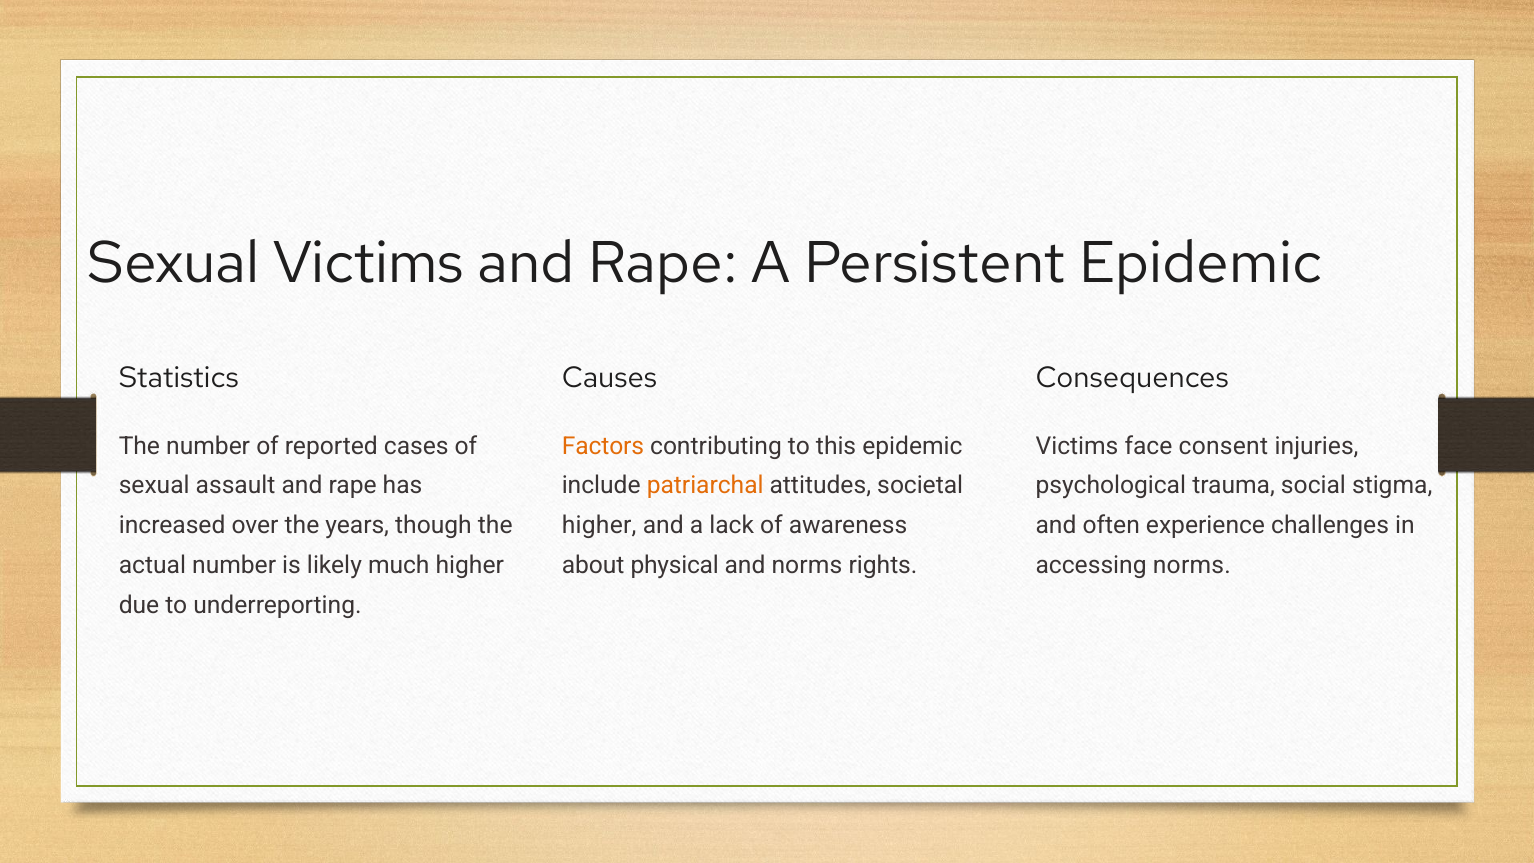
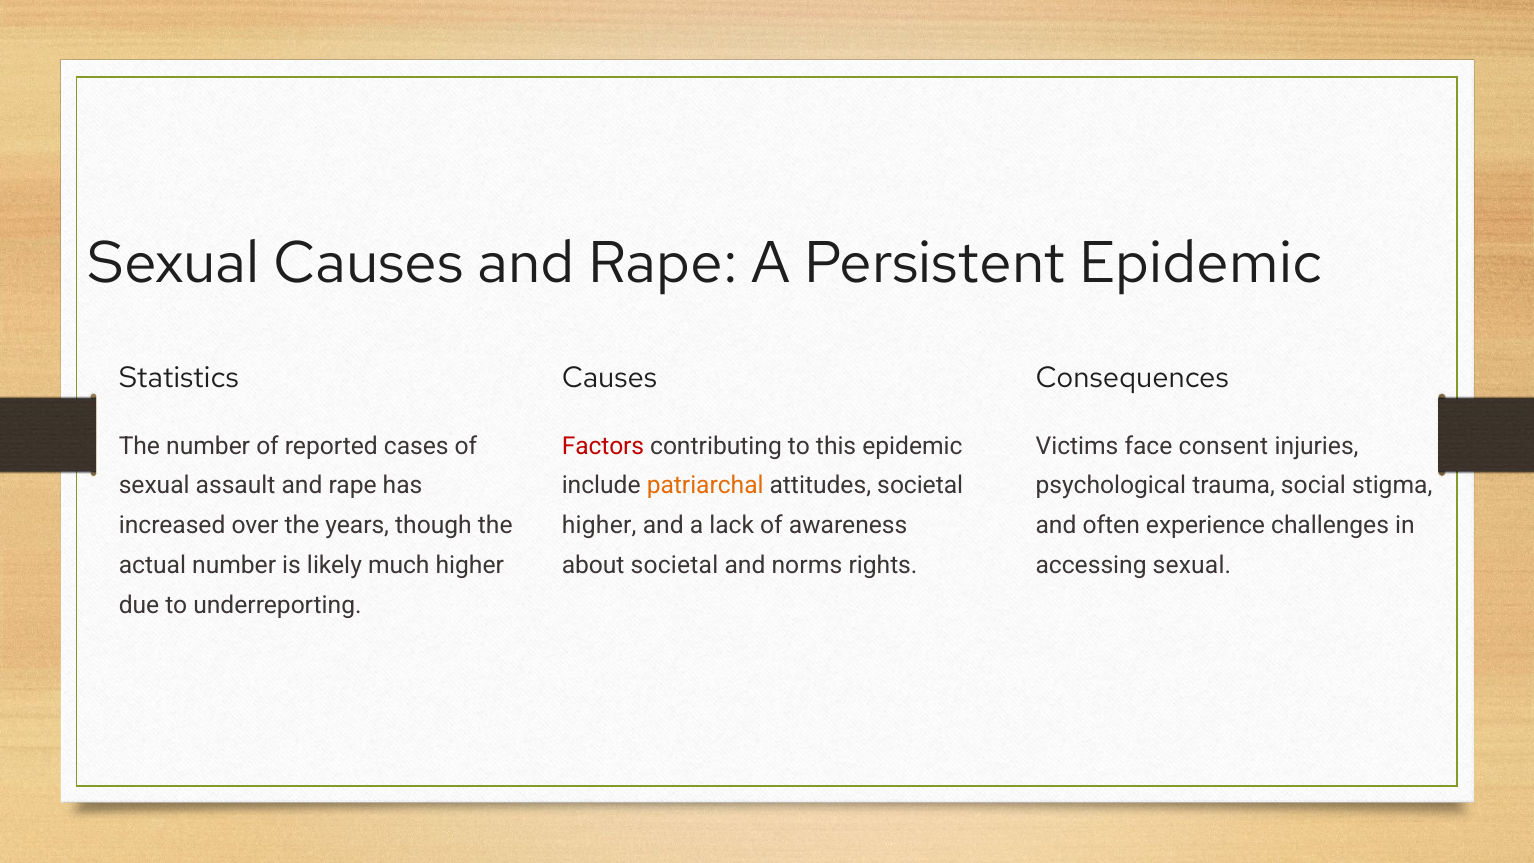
Sexual Victims: Victims -> Causes (369, 263)
Factors colour: orange -> red (603, 446)
about physical: physical -> societal (674, 566)
accessing norms: norms -> sexual (1192, 566)
